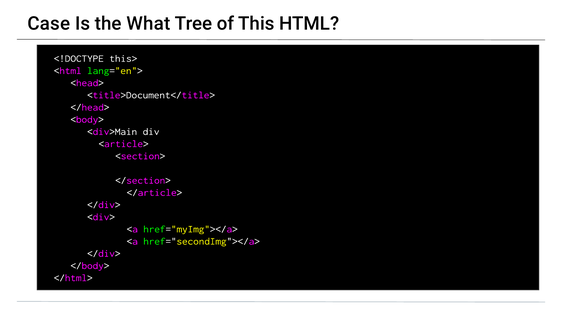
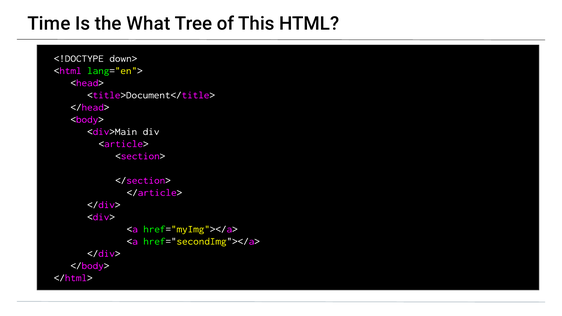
Case: Case -> Time (49, 24)
this>: this> -> down> (123, 58)
